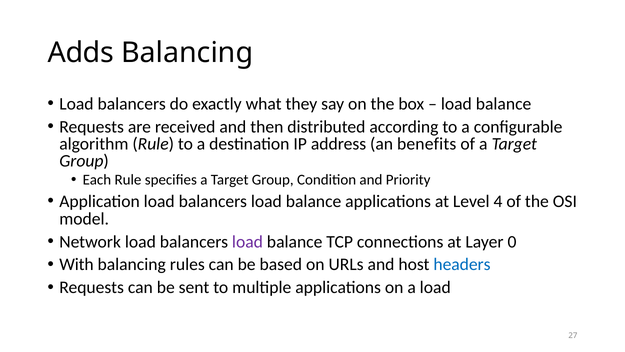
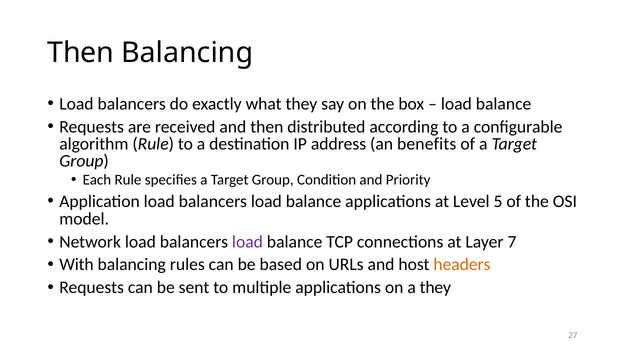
Adds: Adds -> Then (81, 53)
4: 4 -> 5 (498, 201)
0: 0 -> 7 (512, 241)
headers colour: blue -> orange (462, 264)
a load: load -> they (435, 287)
